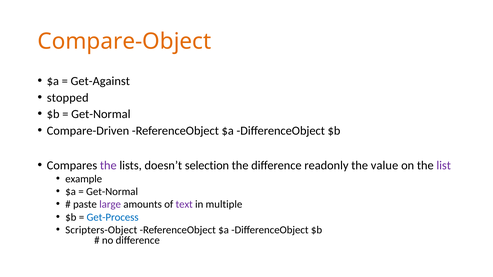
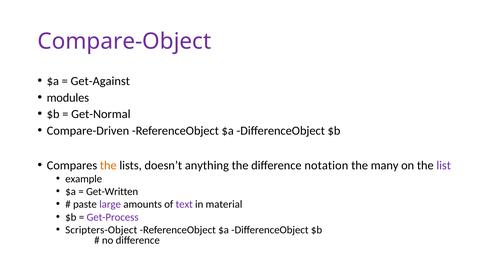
Compare-Object colour: orange -> purple (124, 41)
stopped: stopped -> modules (68, 98)
the colour: purple -> orange (108, 165)
selection: selection -> anything (207, 165)
readonly: readonly -> notation (326, 165)
value: value -> many (385, 165)
Get-Normal: Get-Normal -> Get-Written (112, 192)
multiple: multiple -> material (224, 205)
Get-Process colour: blue -> purple (113, 217)
